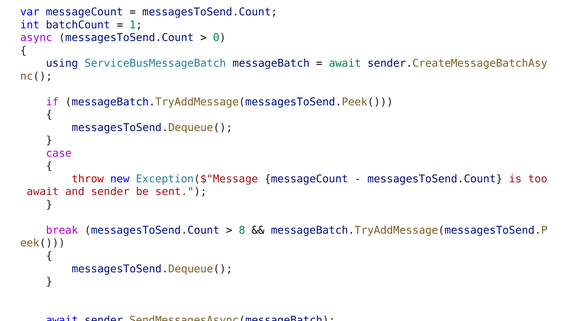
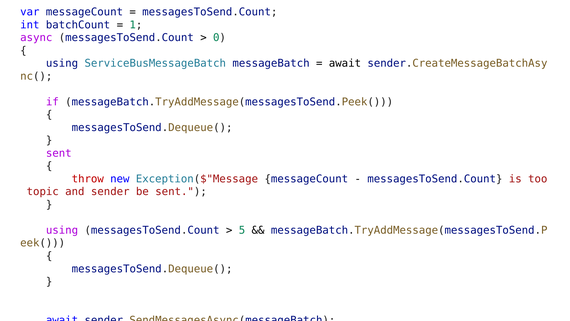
await colour: green -> black (345, 63)
case: case -> sent (59, 153)
await: await -> topic (43, 192)
break: break -> using (62, 230)
8: 8 -> 5 (242, 230)
